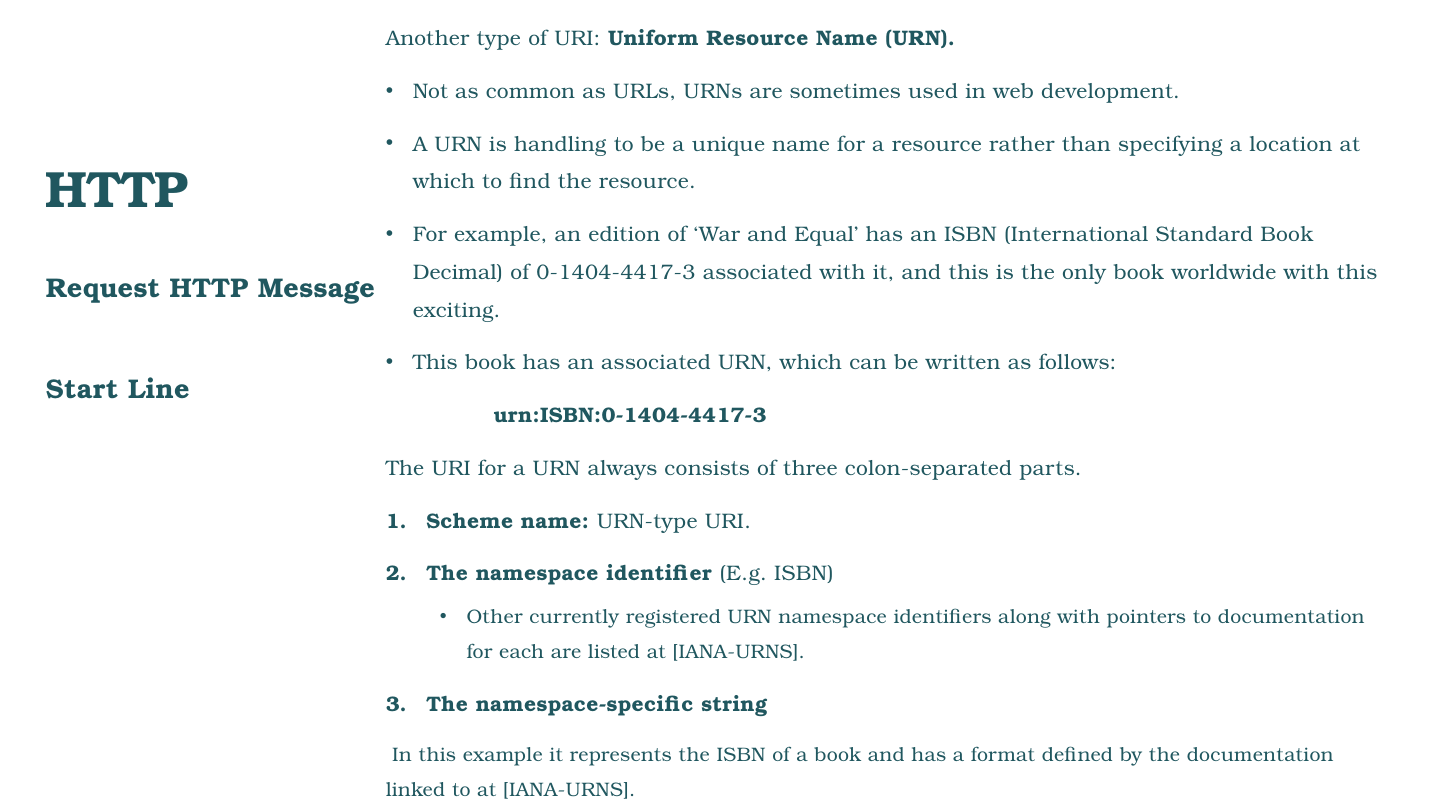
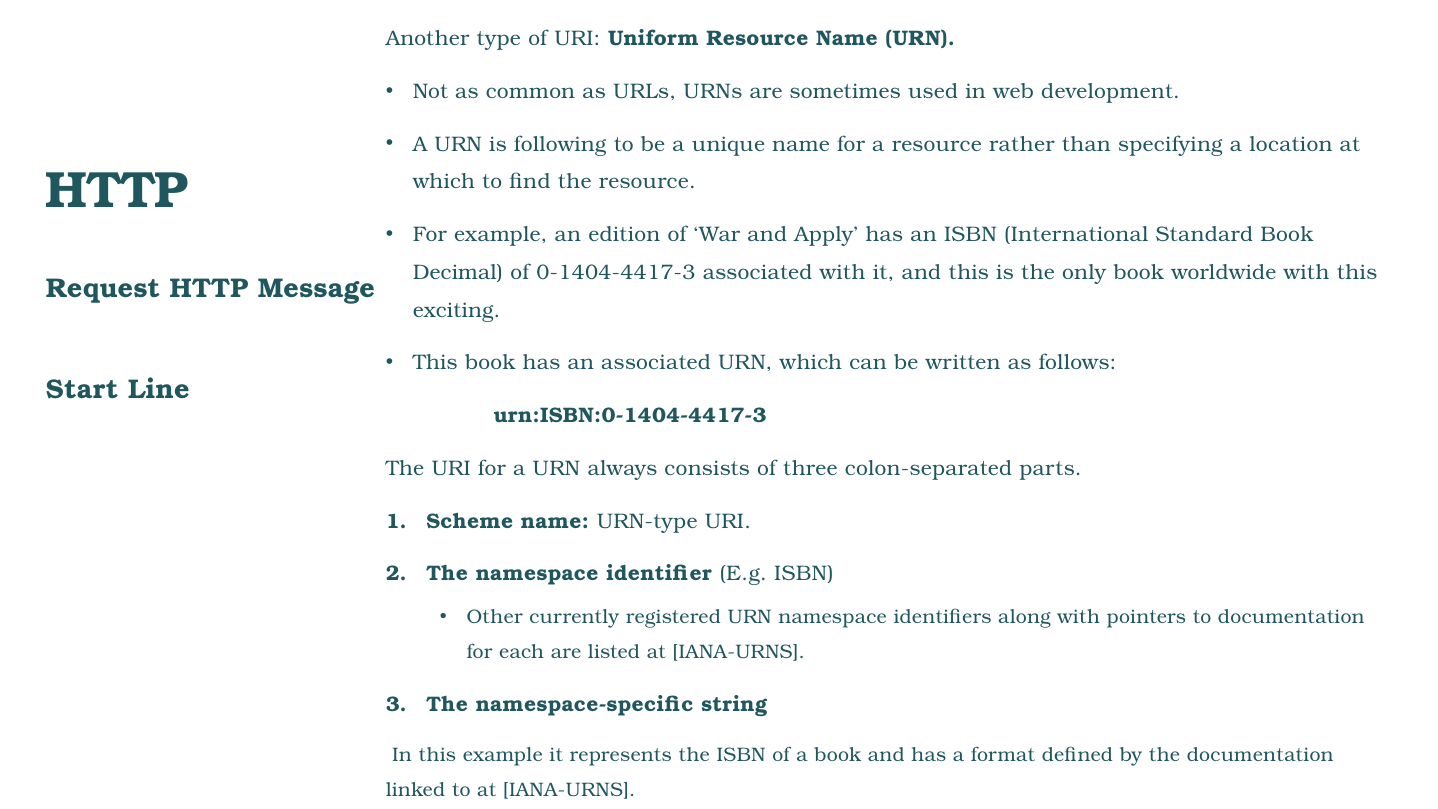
handling: handling -> following (560, 144)
Equal: Equal -> Apply (826, 235)
